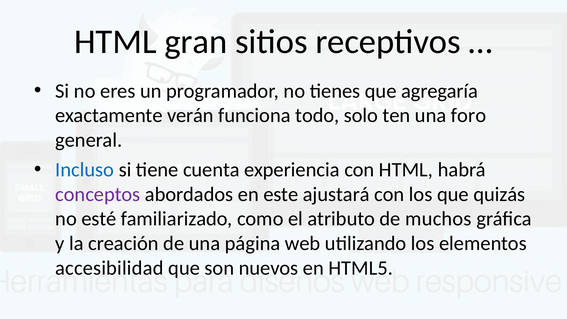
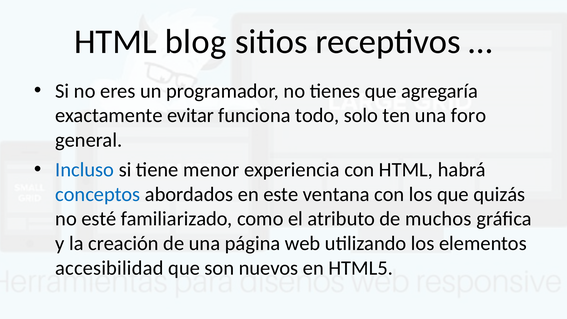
gran: gran -> blog (196, 42)
verán: verán -> evitar (190, 116)
cuenta: cuenta -> menor (211, 170)
conceptos colour: purple -> blue (98, 194)
ajustará: ajustará -> ventana (336, 194)
